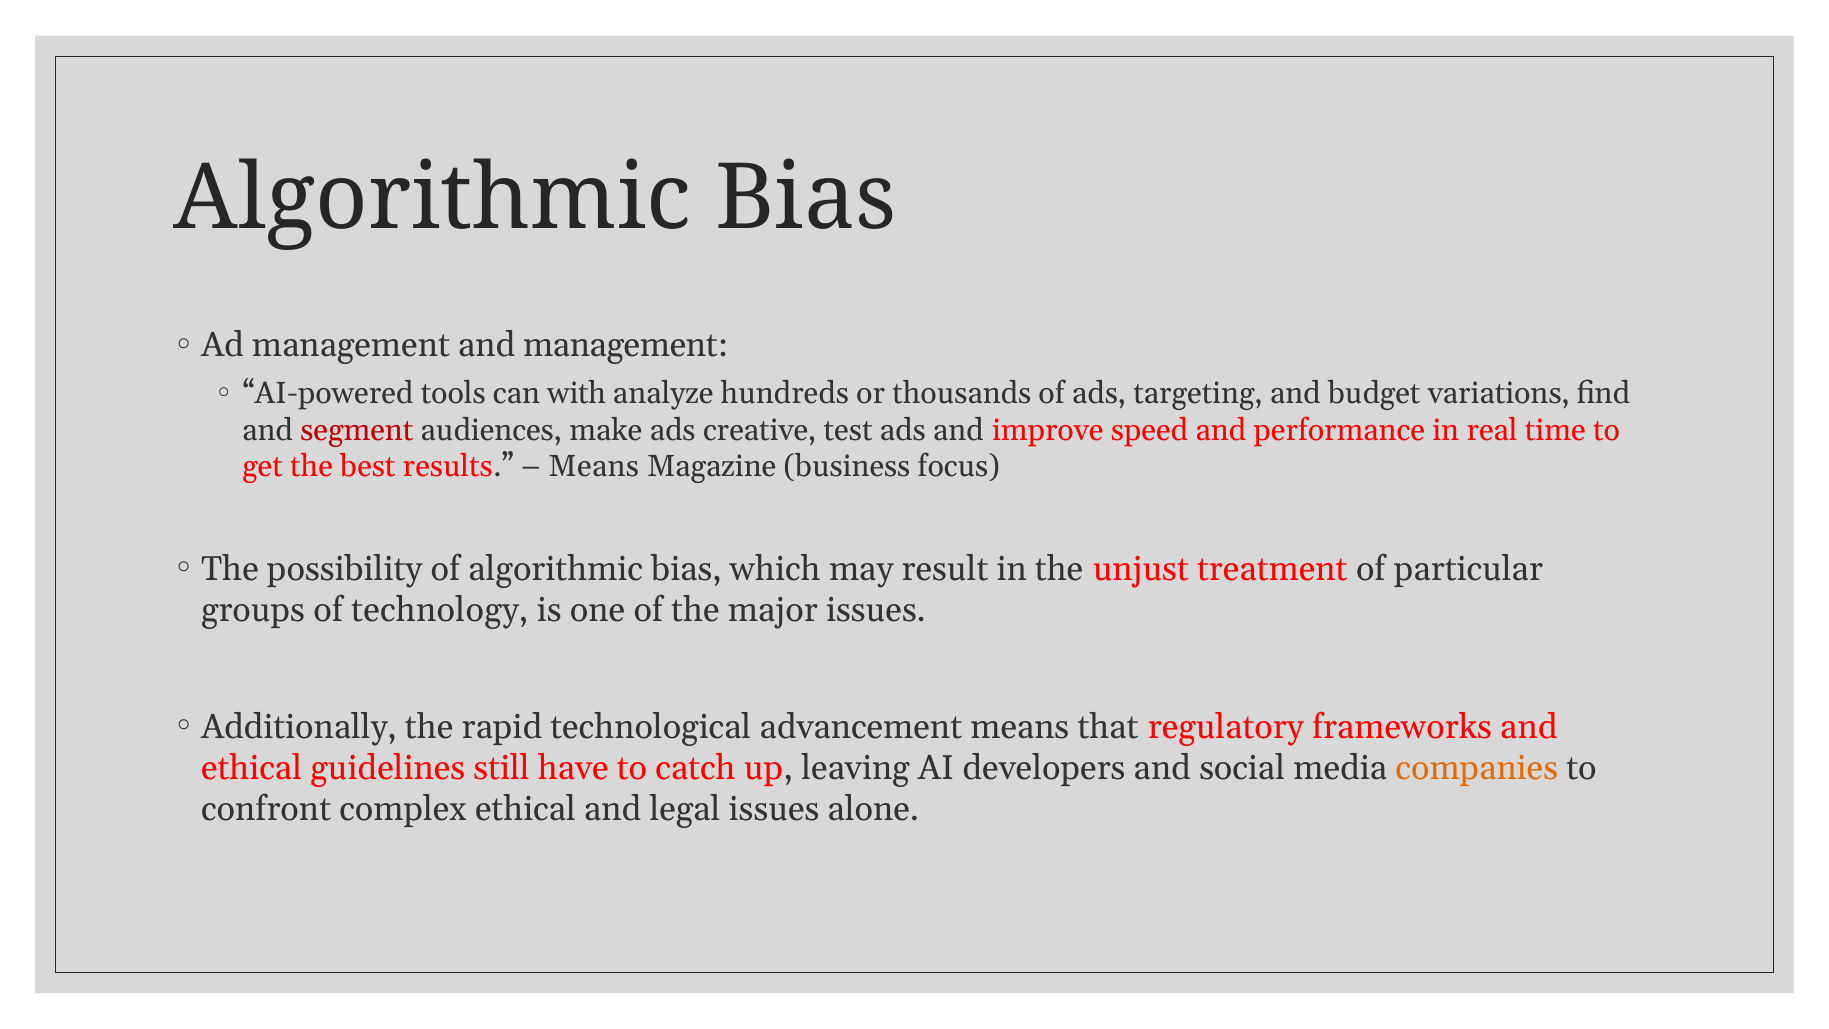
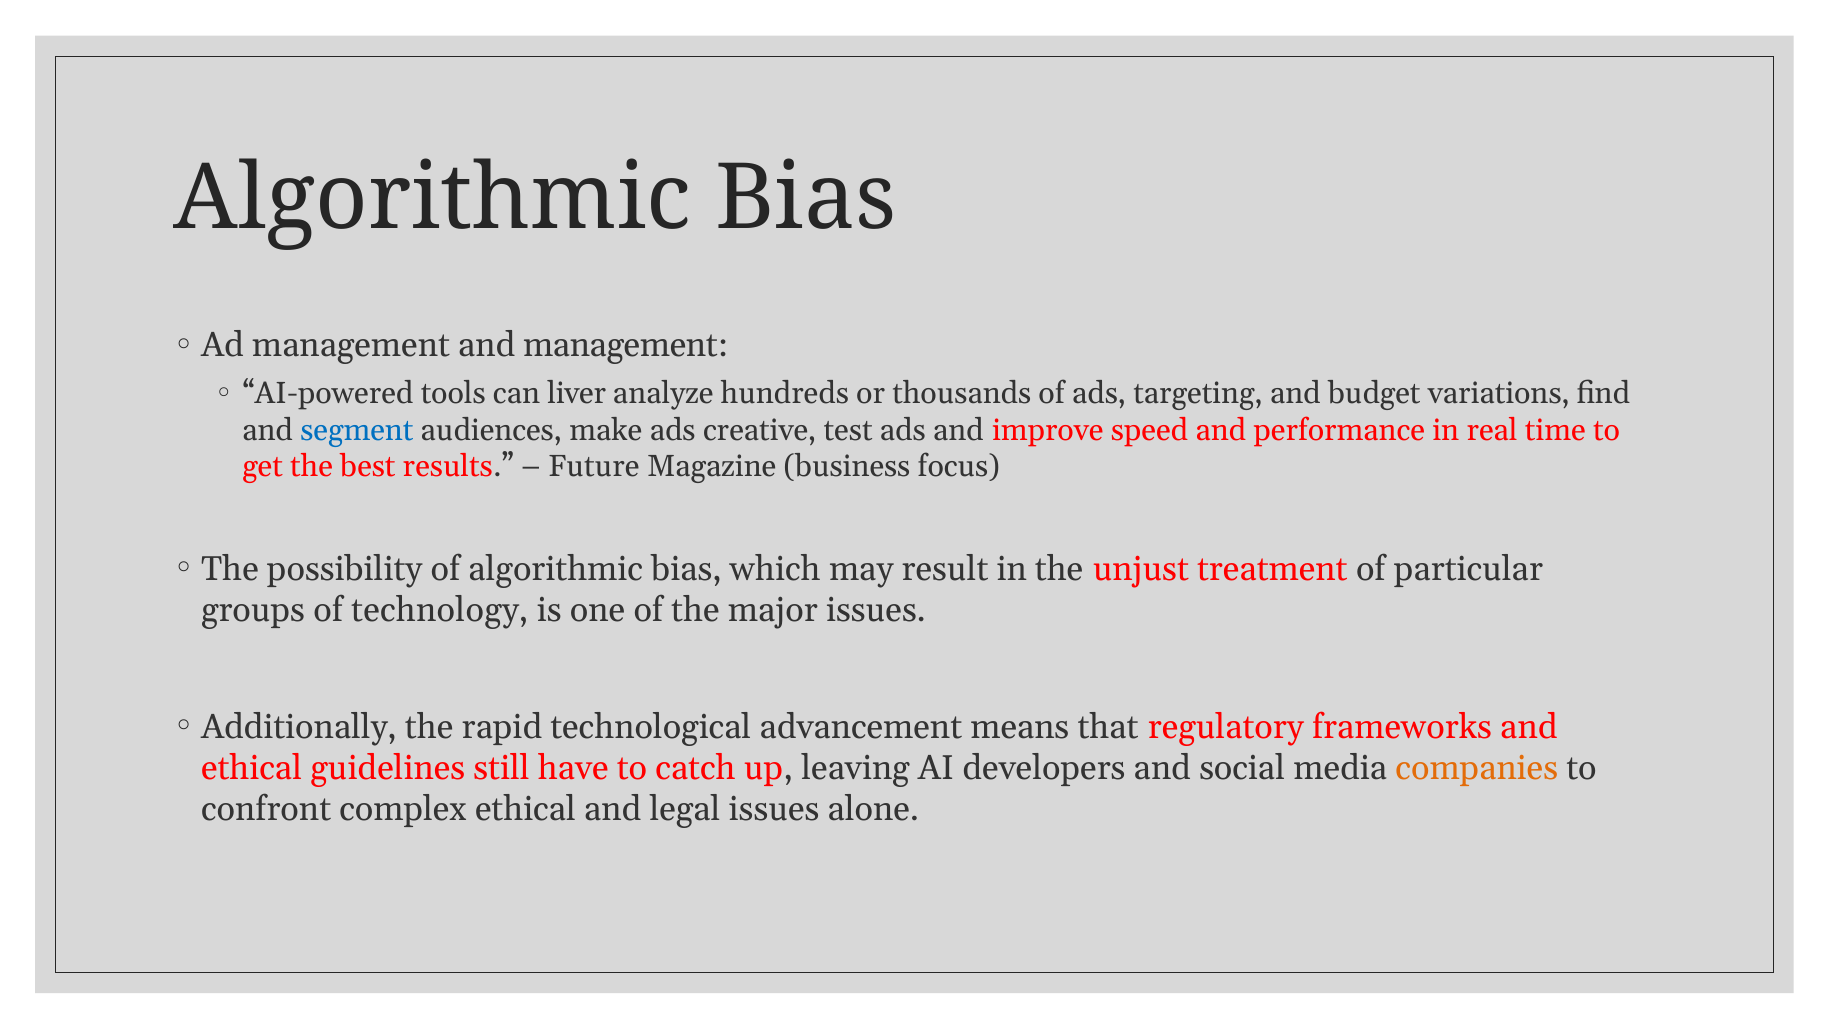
with: with -> liver (577, 393)
segment colour: red -> blue (357, 430)
Means: Means -> Future (594, 467)
